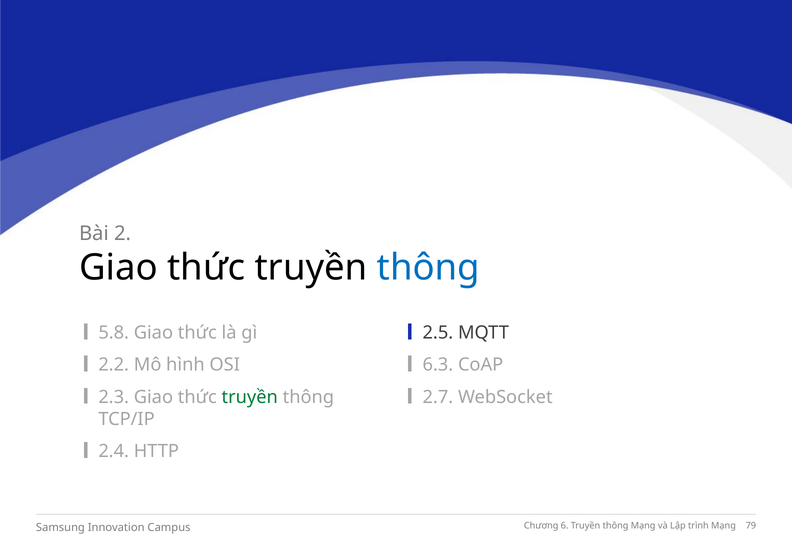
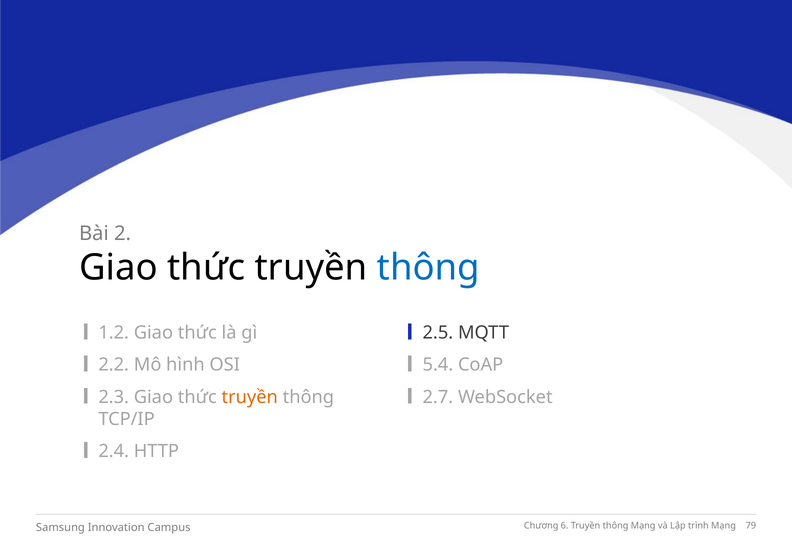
5.8: 5.8 -> 1.2 (114, 332)
6.3: 6.3 -> 5.4 (438, 365)
truyền colour: green -> orange (250, 397)
